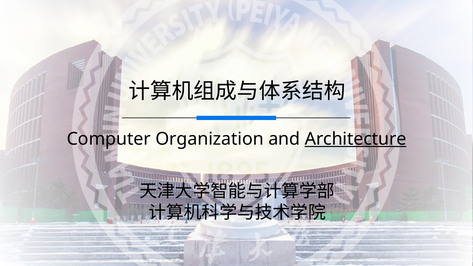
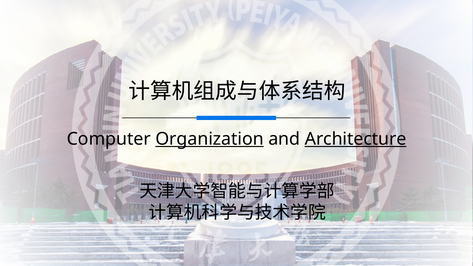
Organization underline: none -> present (210, 139)
